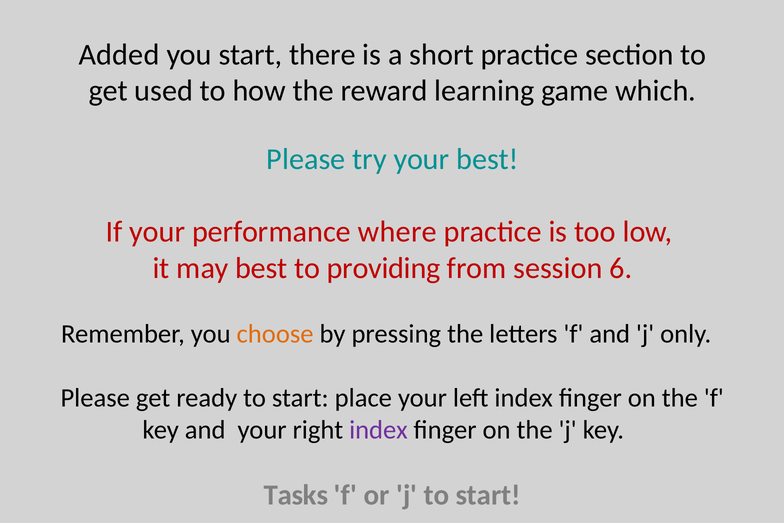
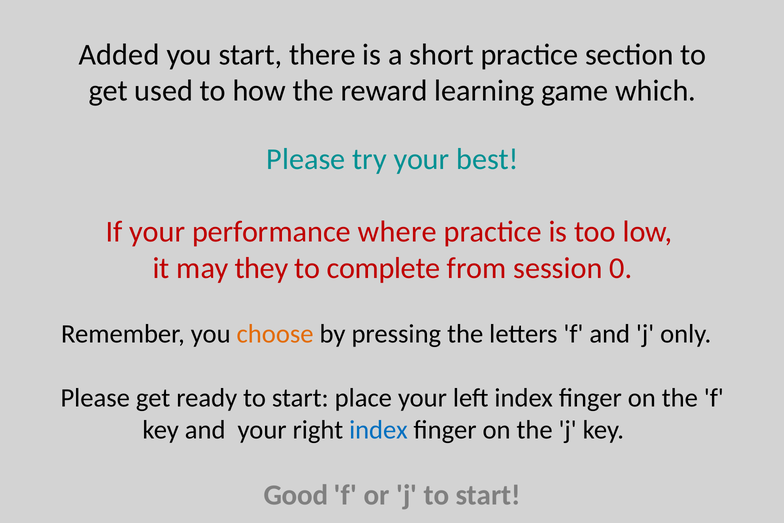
may best: best -> they (261, 268)
providing: providing -> complete (384, 268)
6: 6 -> 0 (621, 268)
index colour: purple -> blue (378, 430)
Tasks: Tasks -> Good (296, 495)
